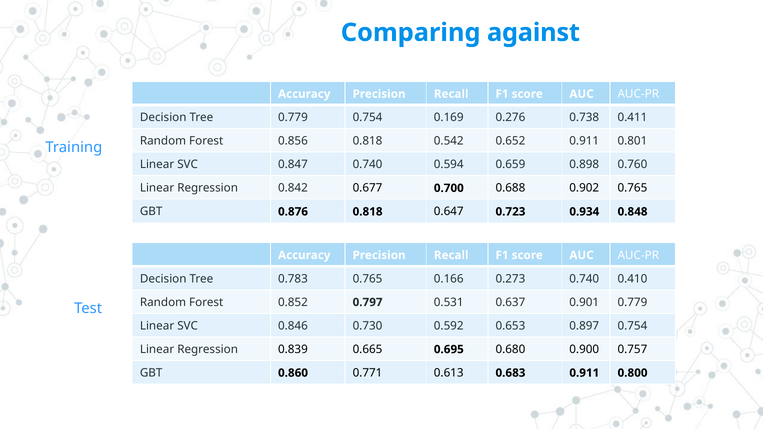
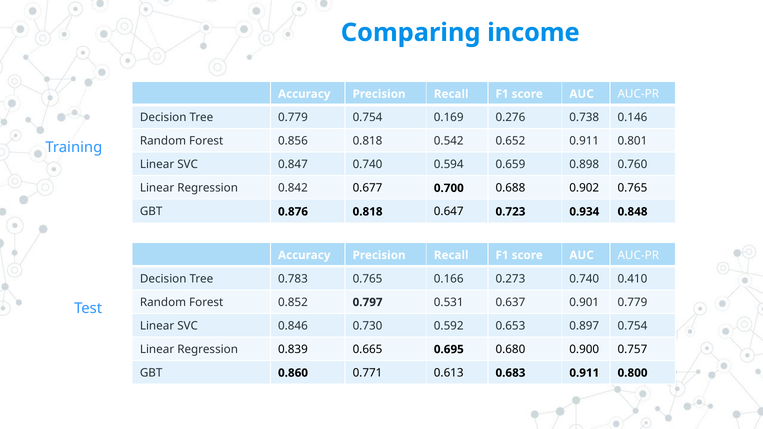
against: against -> income (533, 33)
0.411: 0.411 -> 0.146 (632, 118)
